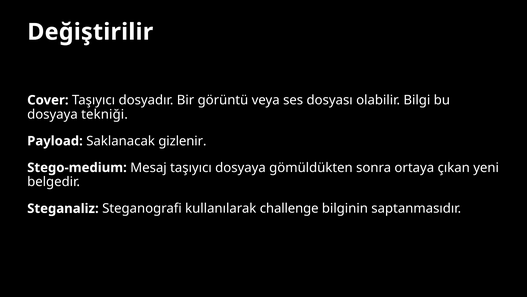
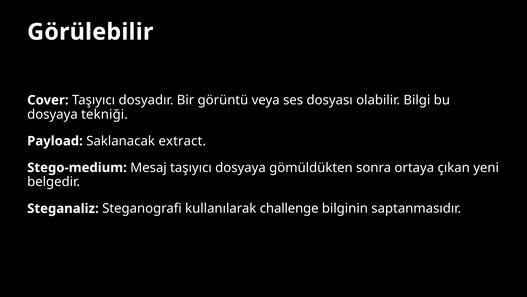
Değiştirilir: Değiştirilir -> Görülebilir (90, 32)
gizlenir: gizlenir -> extract (182, 141)
